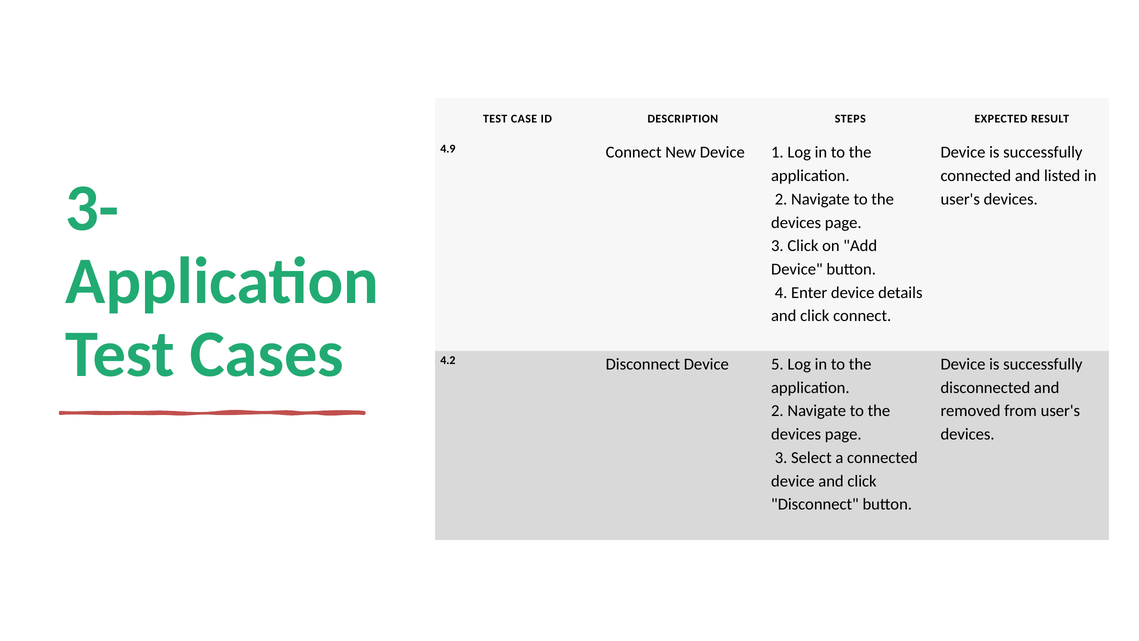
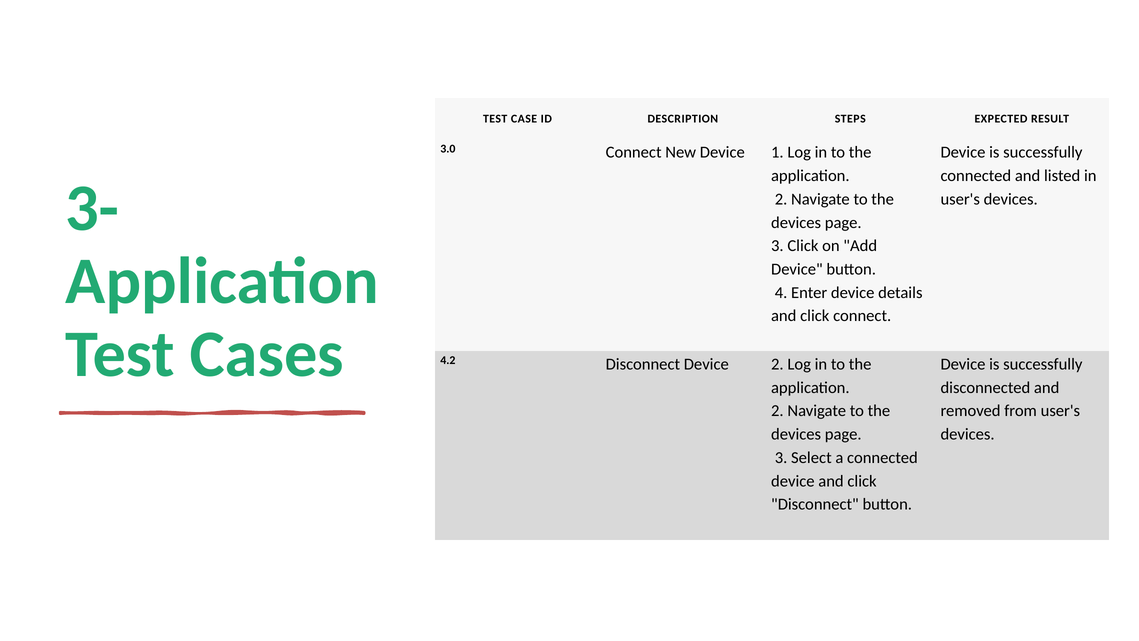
4.9: 4.9 -> 3.0 (448, 149)
Device 5: 5 -> 2 (777, 364)
